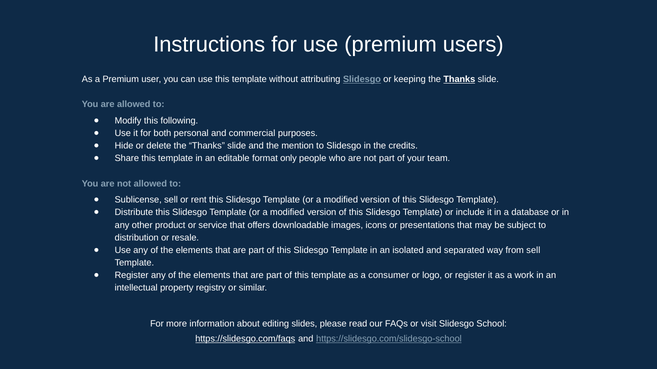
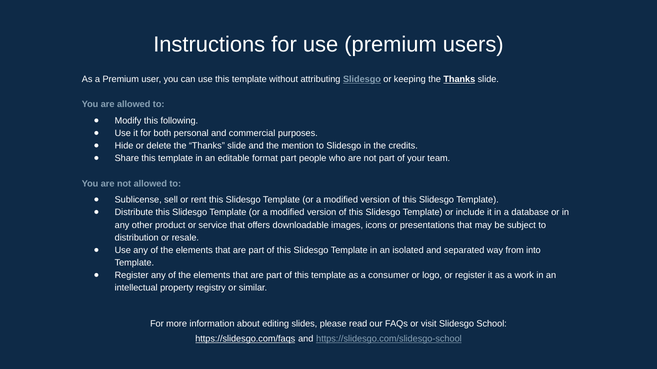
format only: only -> part (288, 159)
from sell: sell -> into (533, 251)
